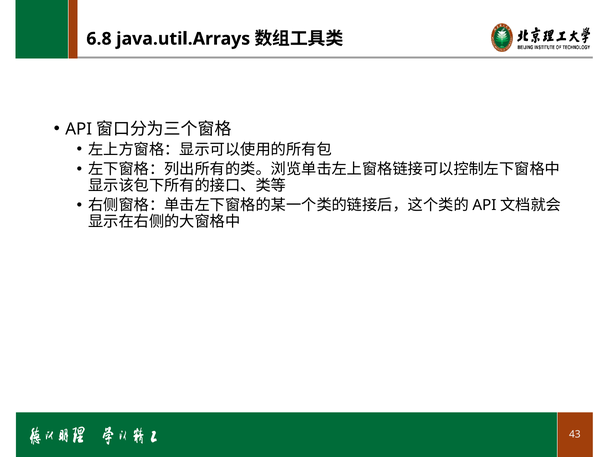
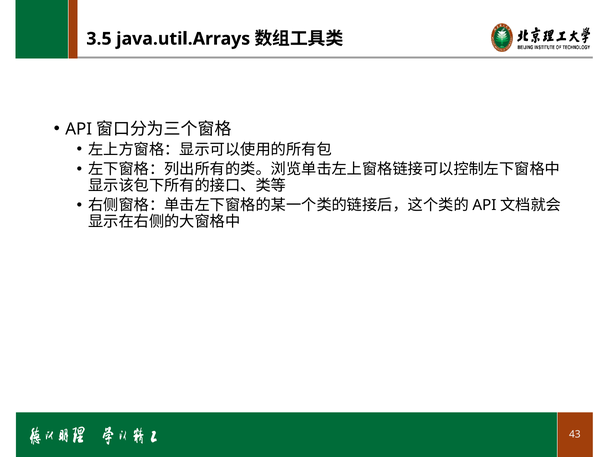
6.8: 6.8 -> 3.5 (99, 39)
